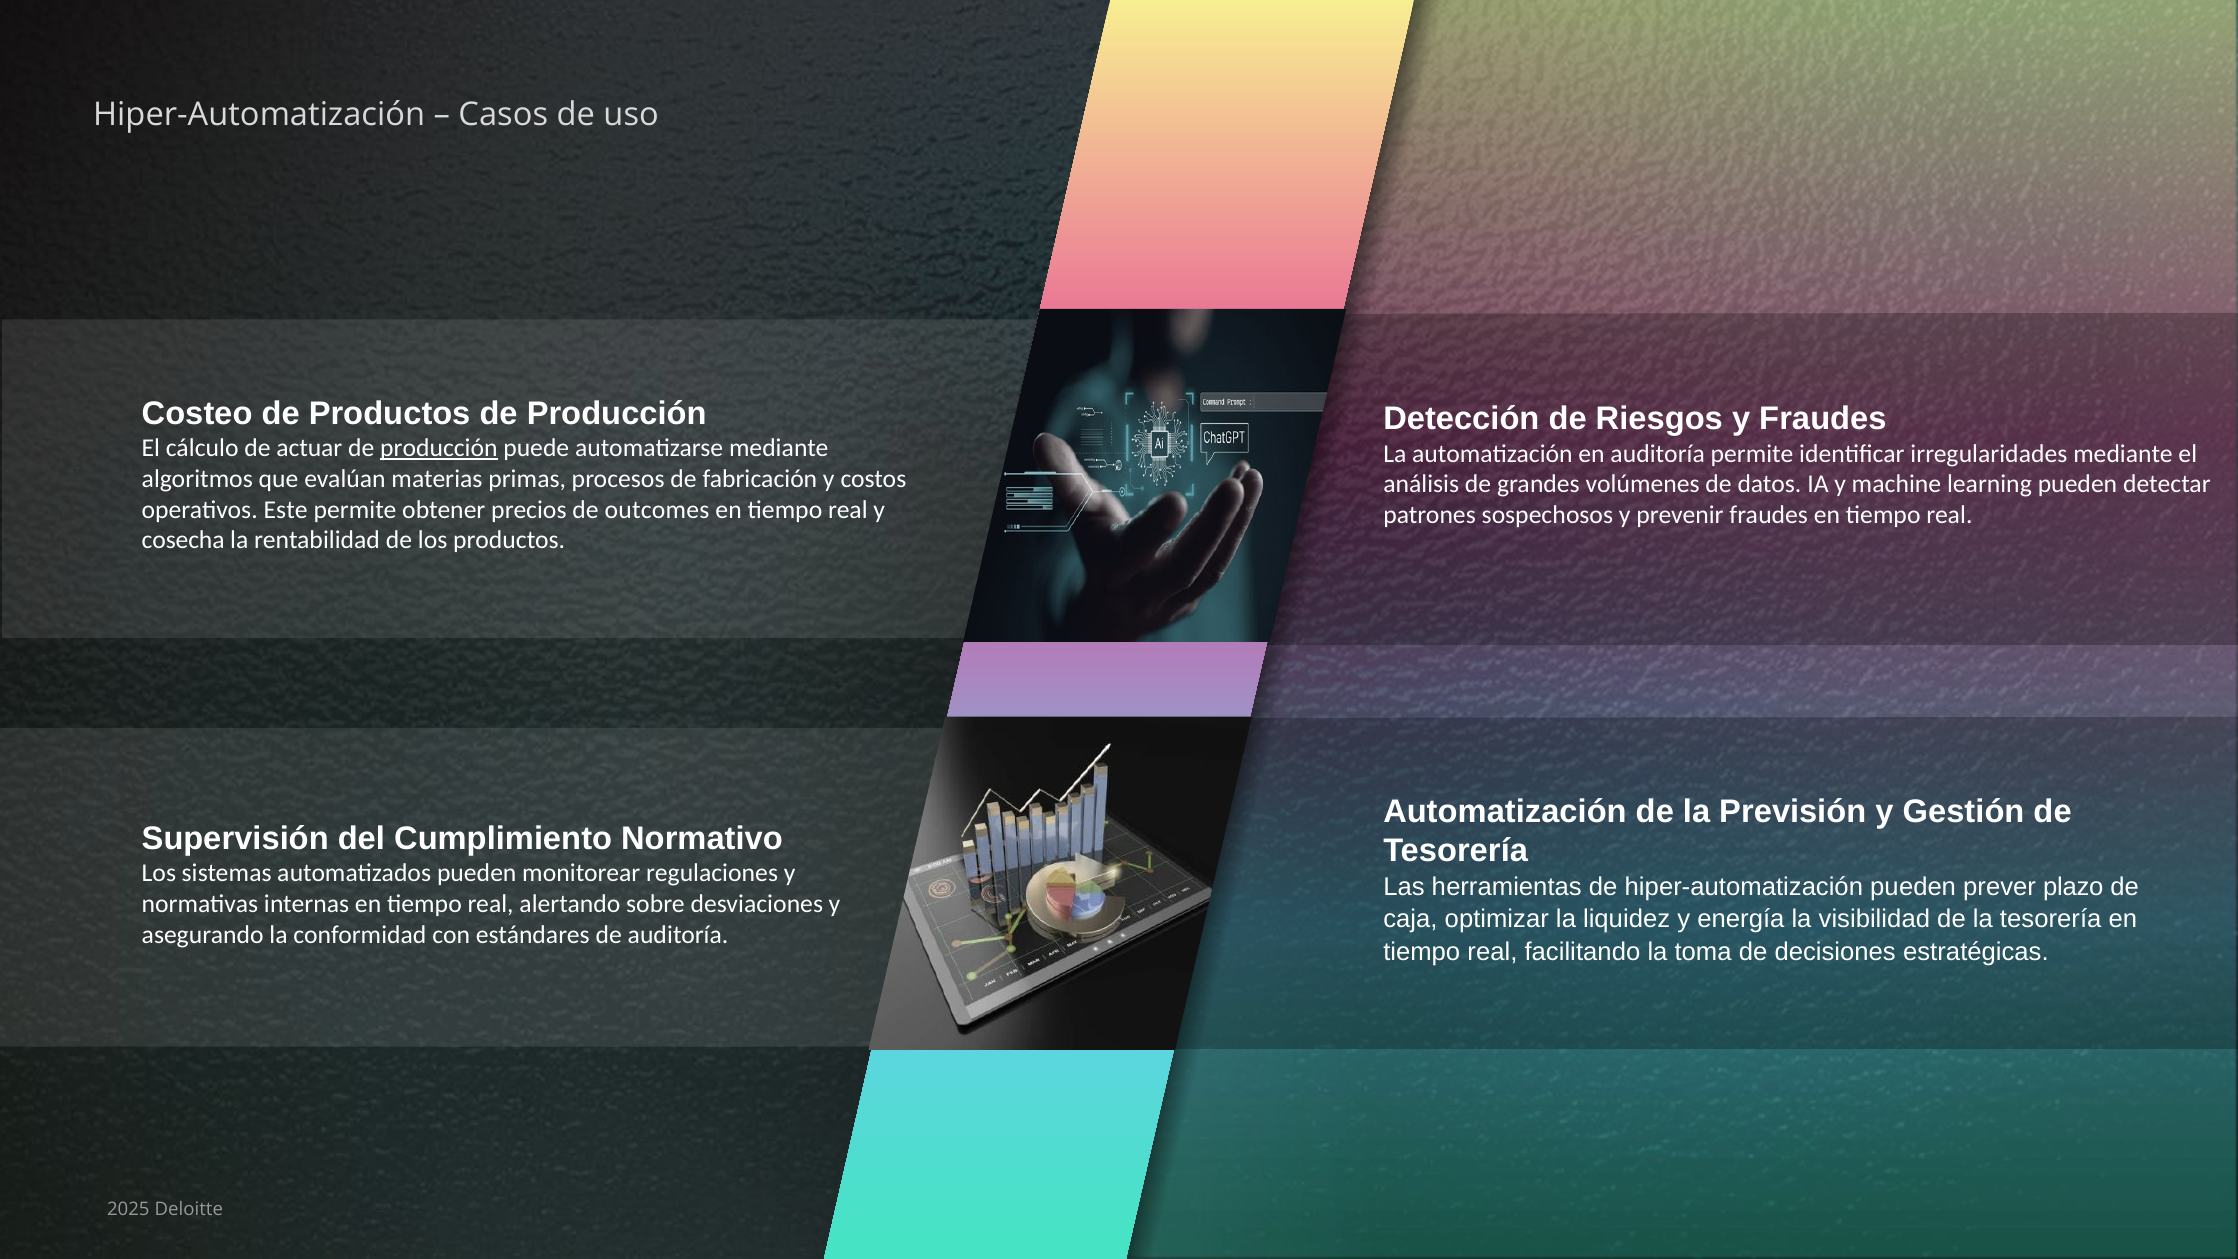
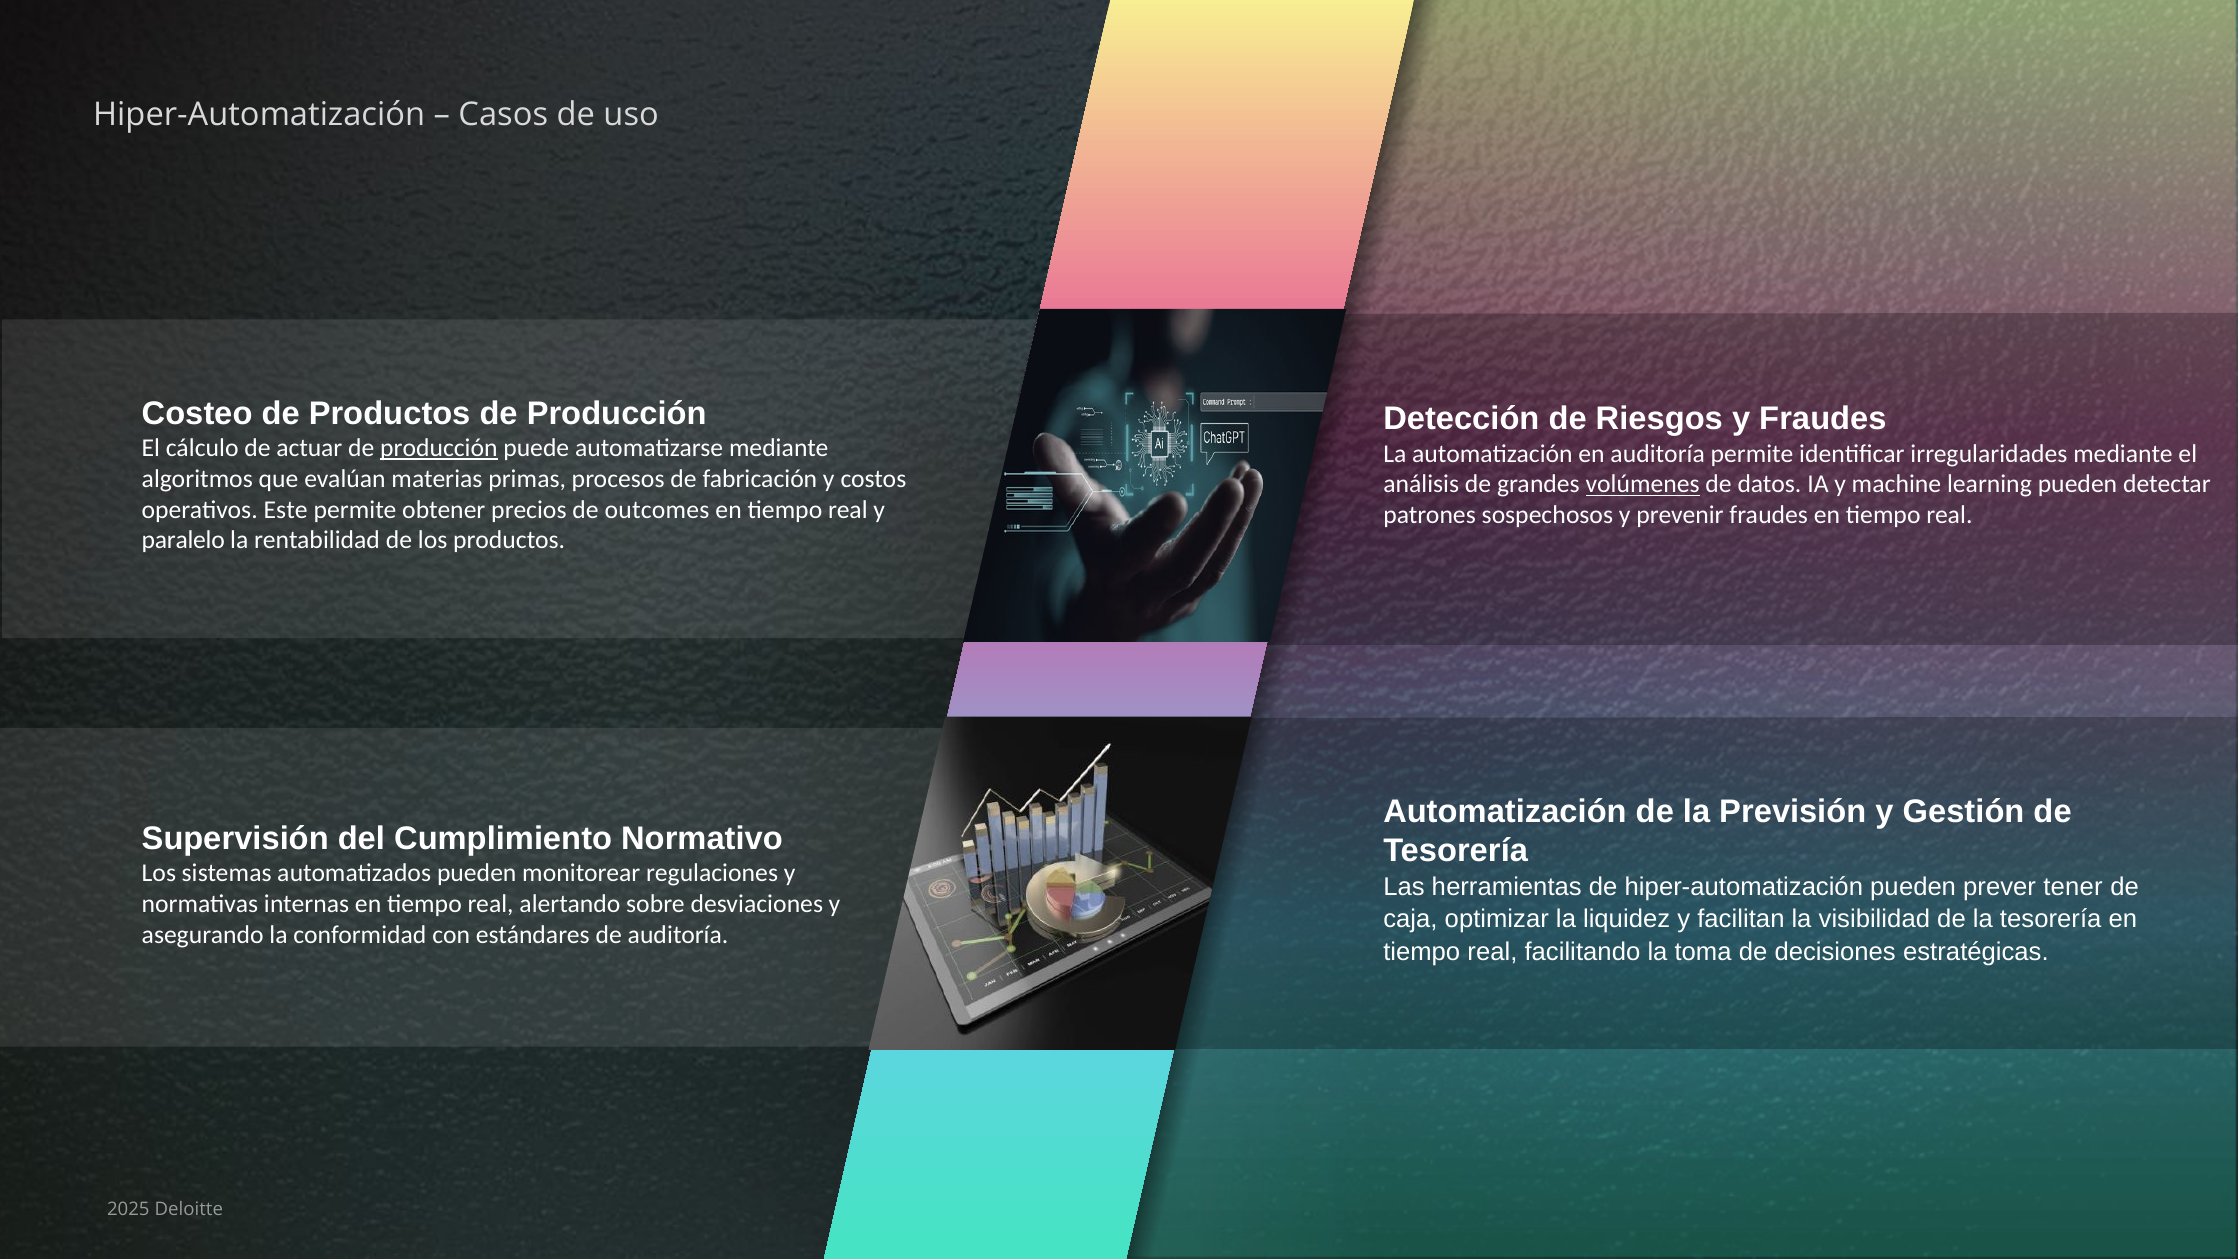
volúmenes underline: none -> present (1643, 484)
cosecha: cosecha -> paralelo (183, 540)
plazo: plazo -> tener (2073, 887)
energía: energía -> facilitan (1741, 919)
